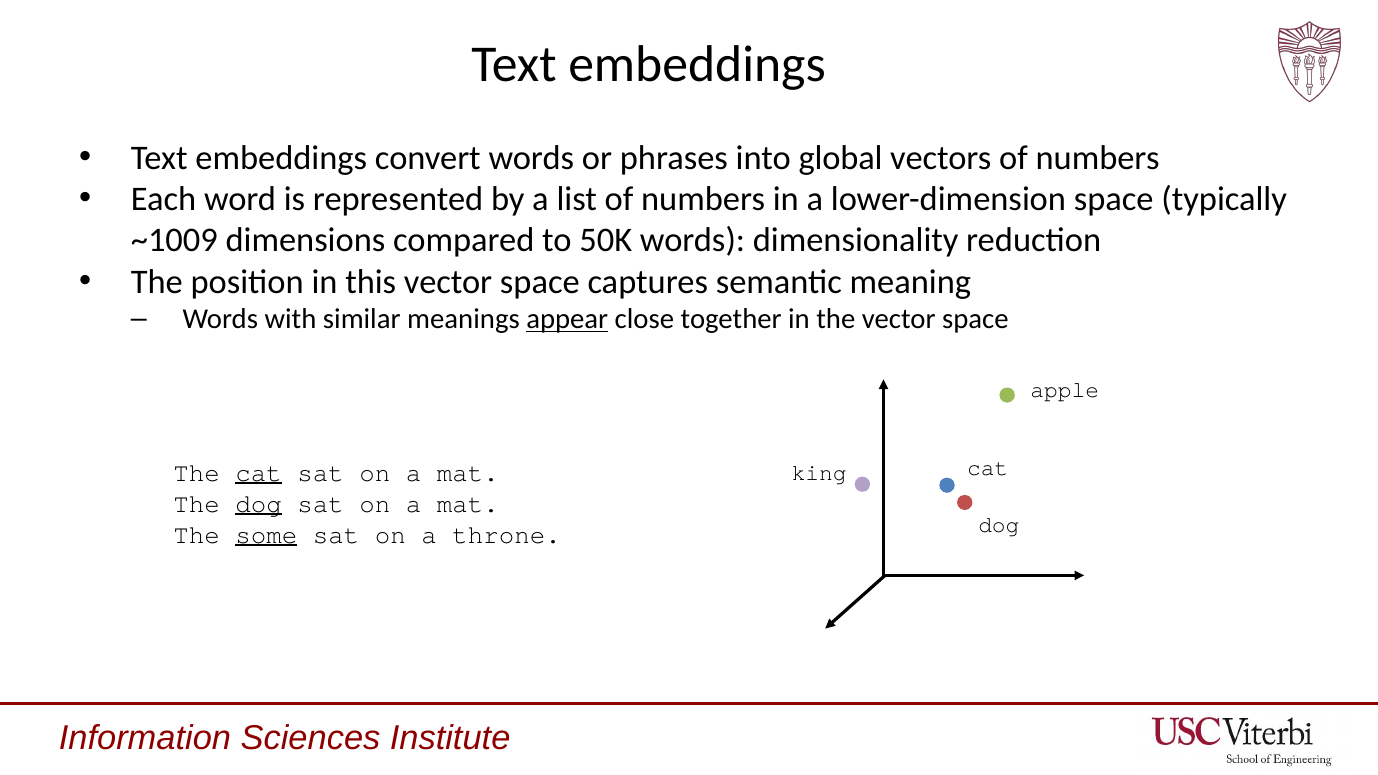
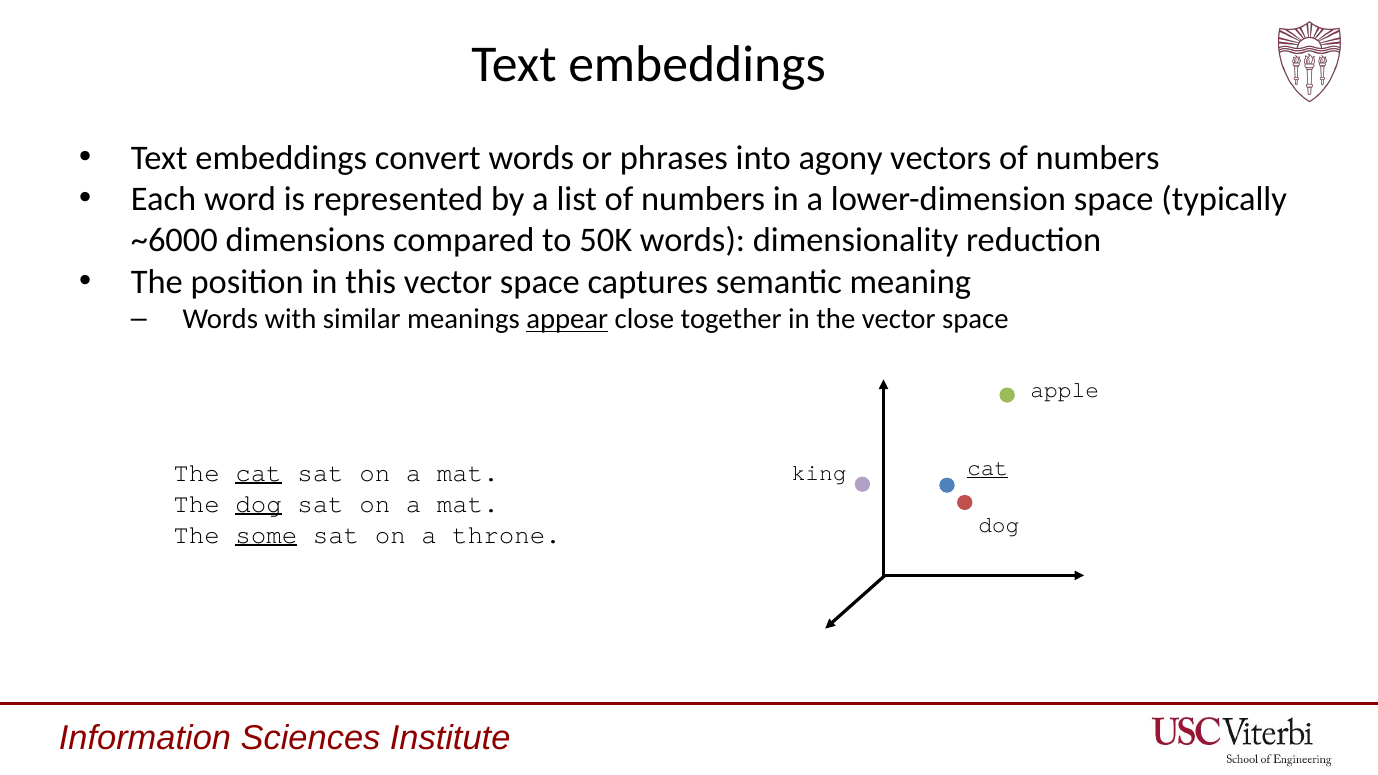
global: global -> agony (841, 158)
~1009: ~1009 -> ~6000 (174, 240)
cat underline: none -> present (988, 468)
